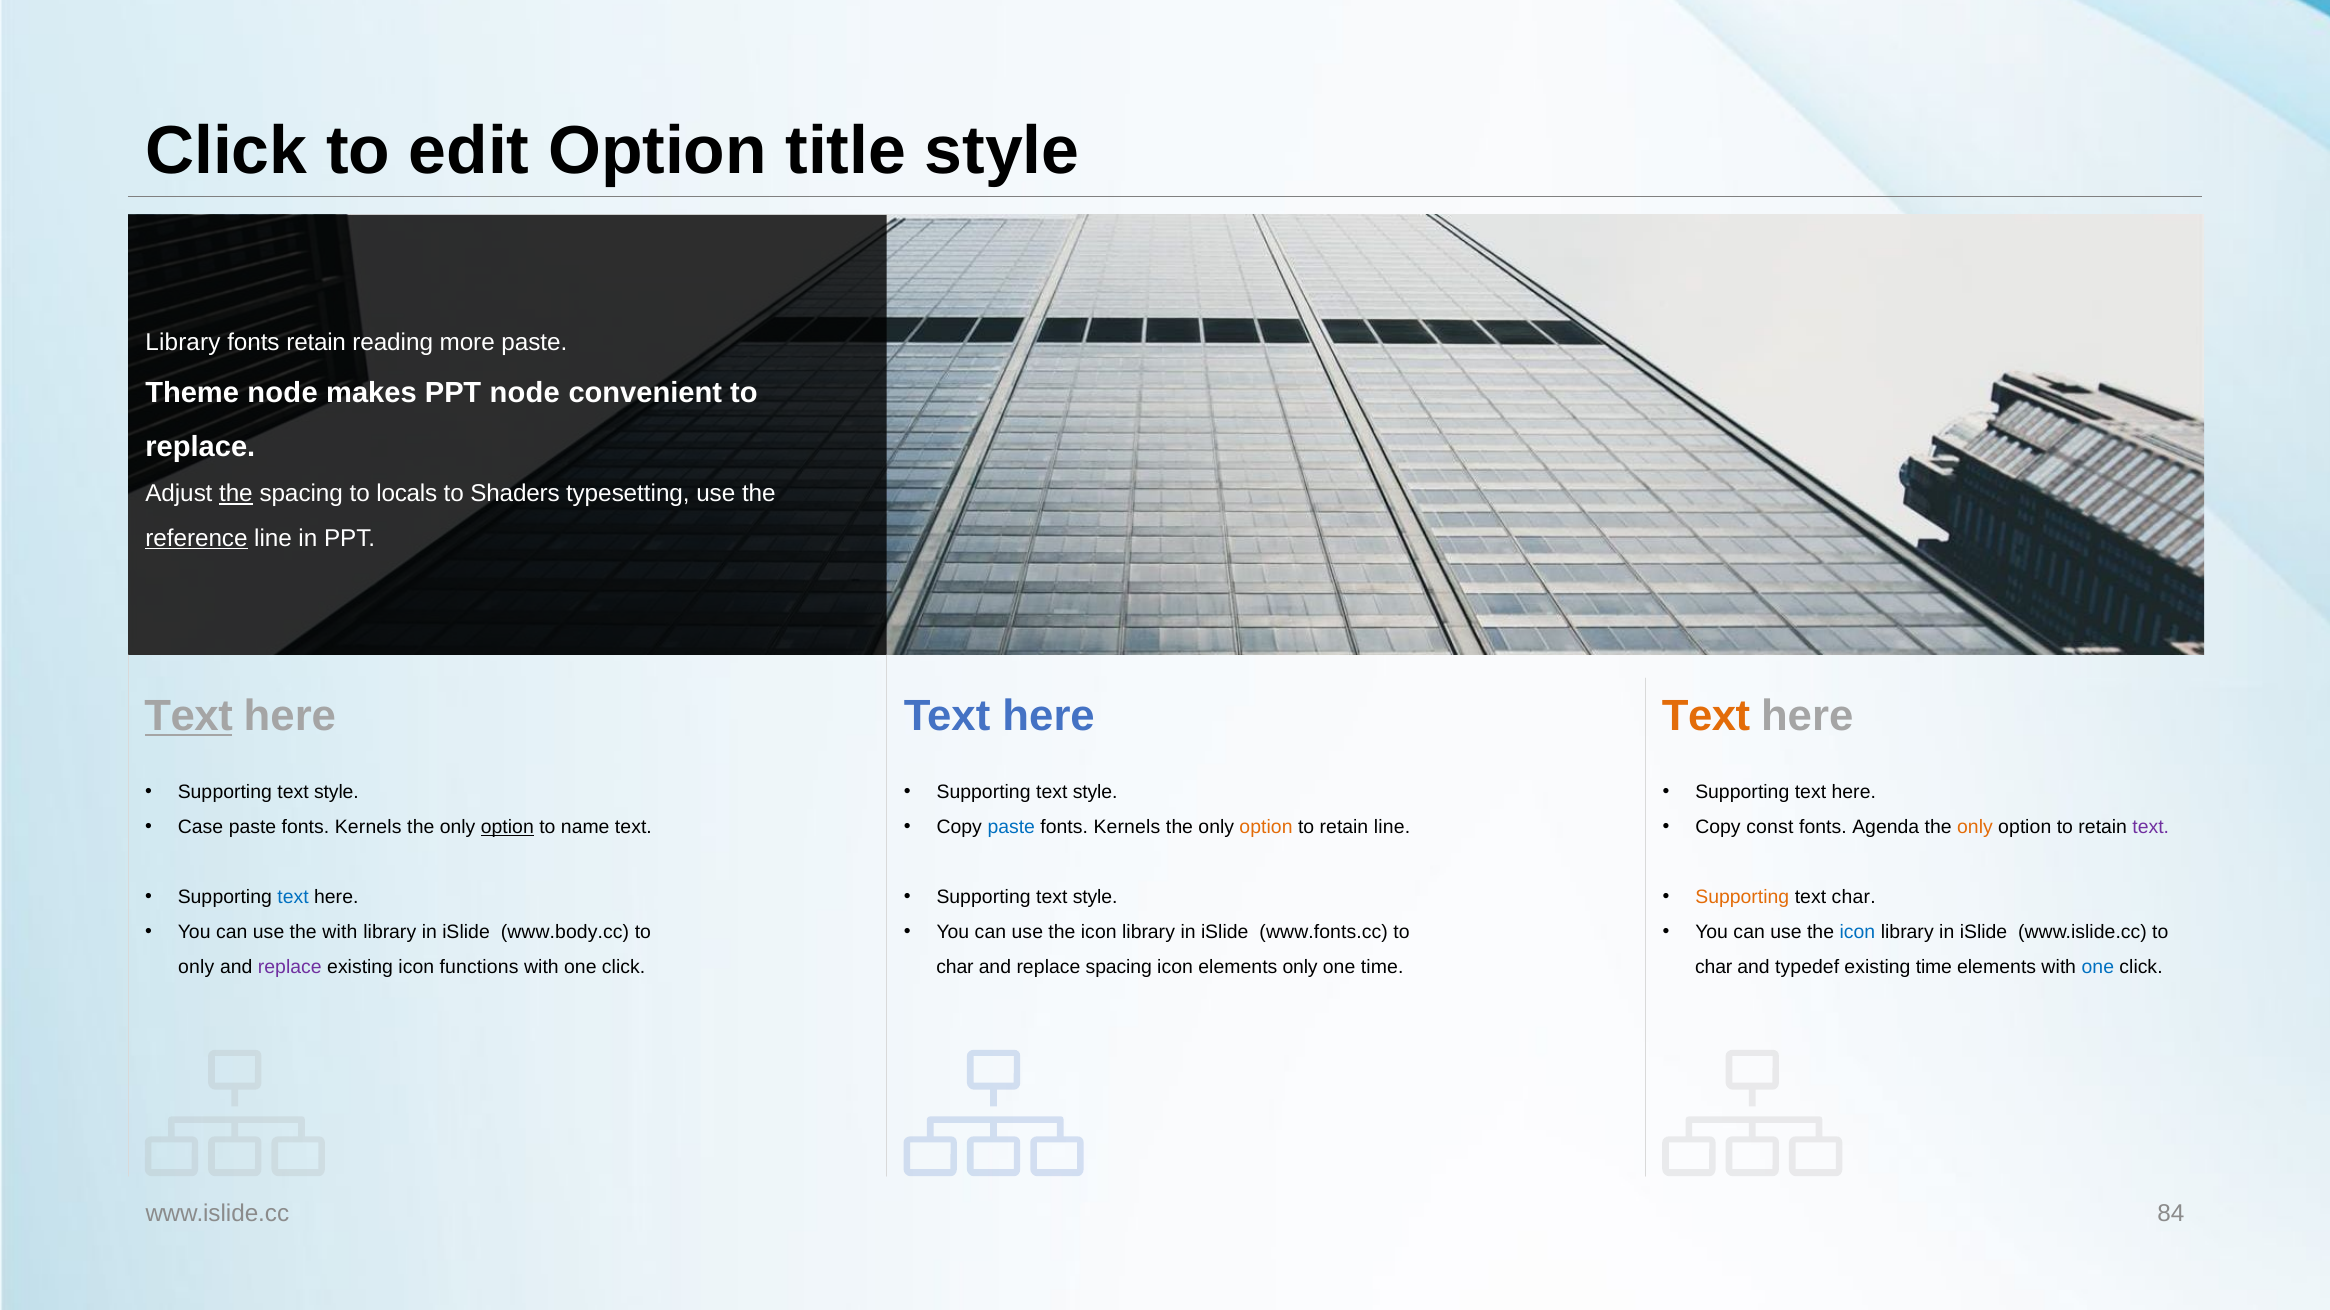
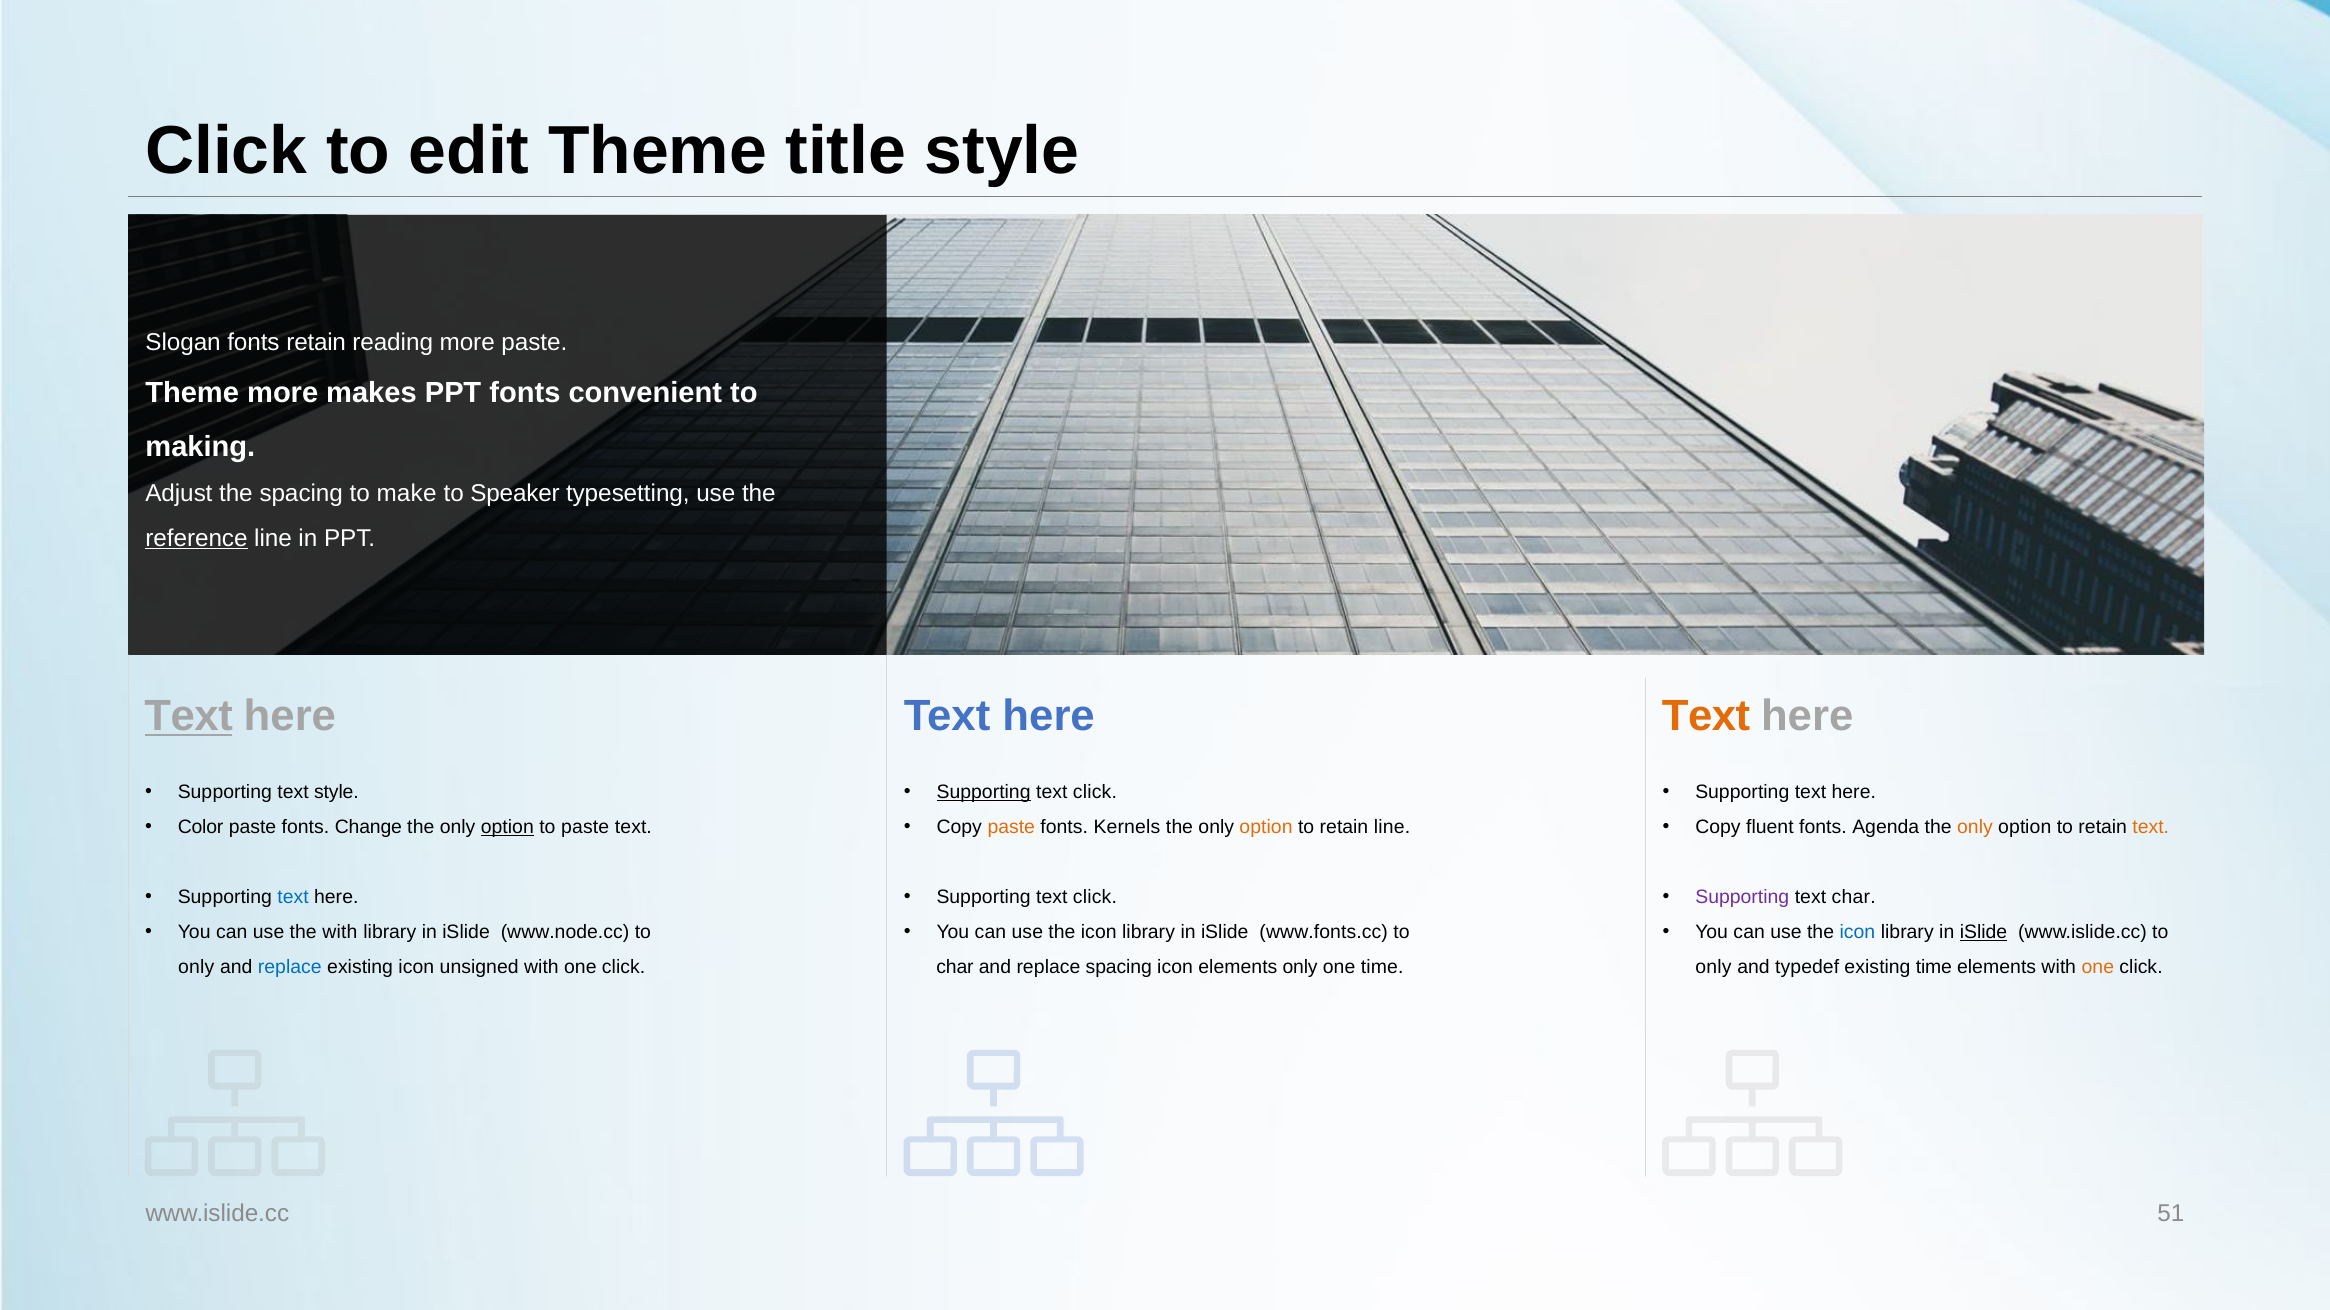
edit Option: Option -> Theme (658, 151)
Library: Library -> Slogan (183, 342)
Theme node: node -> more (283, 393)
PPT node: node -> fonts (525, 393)
replace: replace -> making (200, 447)
the underline: present -> none (236, 494)
locals: locals -> make (407, 494)
Shaders: Shaders -> Speaker (515, 494)
Supporting underline: none -> present (984, 792)
style: style -> click (1095, 792)
Case: Case -> Color (201, 827)
Kernels: Kernels -> Change (368, 827)
to name: name -> paste (585, 827)
paste colour: blue -> orange (1011, 827)
const: const -> fluent (1770, 827)
text colour: purple -> orange (2151, 827)
style: style -> click (1095, 898)
Supporting colour: orange -> purple (1742, 898)
www.body.cc: www.body.cc -> www.node.cc (565, 933)
iSlide underline: none -> present (1983, 933)
replace colour: purple -> blue (290, 968)
functions: functions -> unsigned (479, 968)
char: char -> only (1714, 968)
one colour: blue -> orange (2098, 968)
84: 84 -> 51 (2171, 1214)
